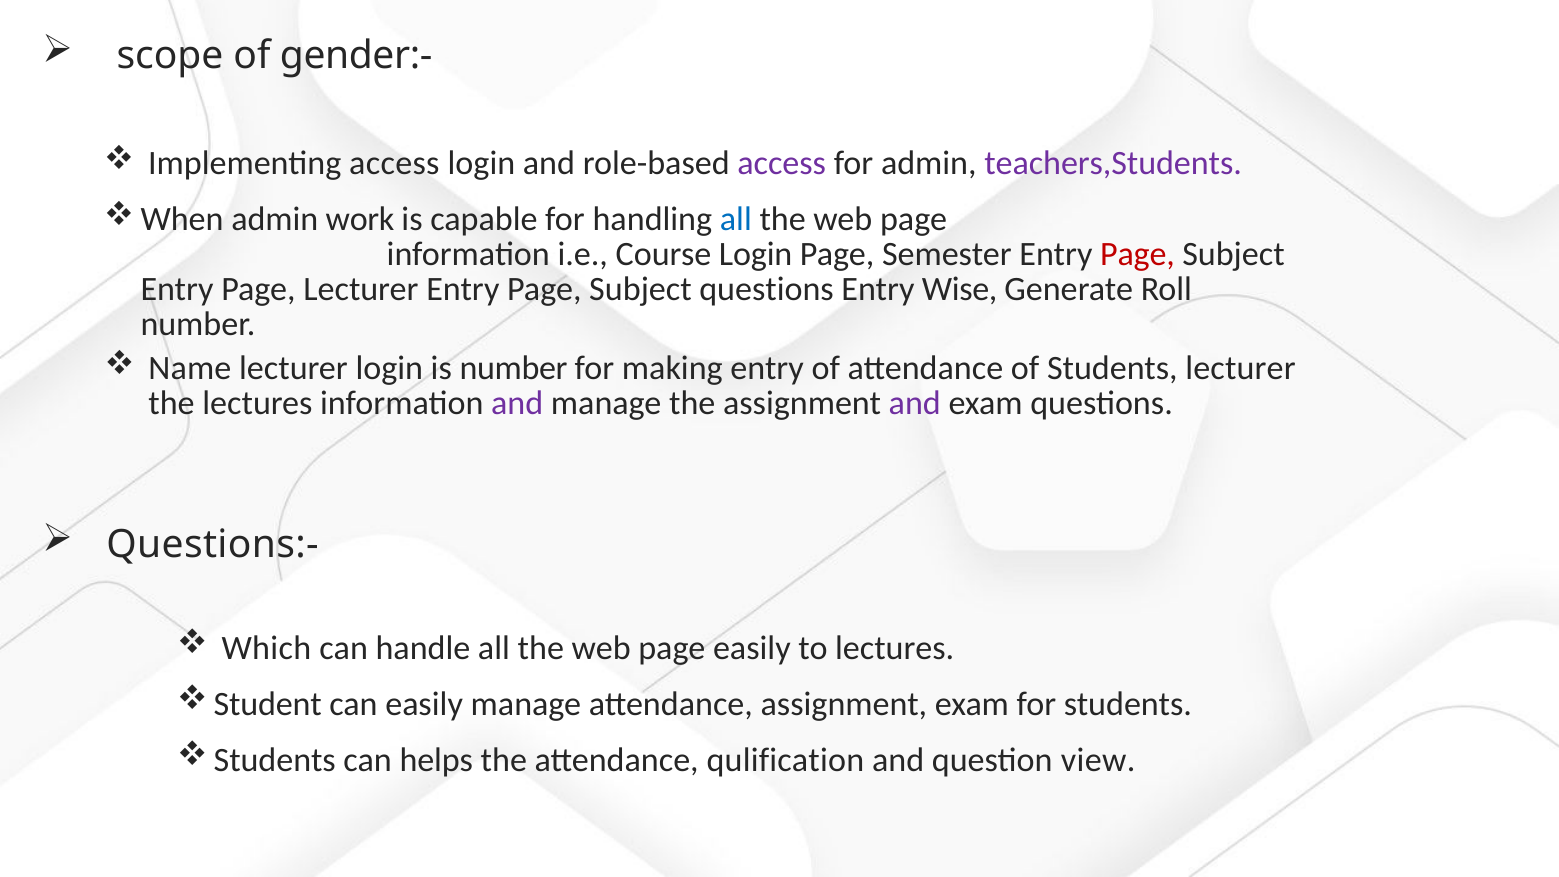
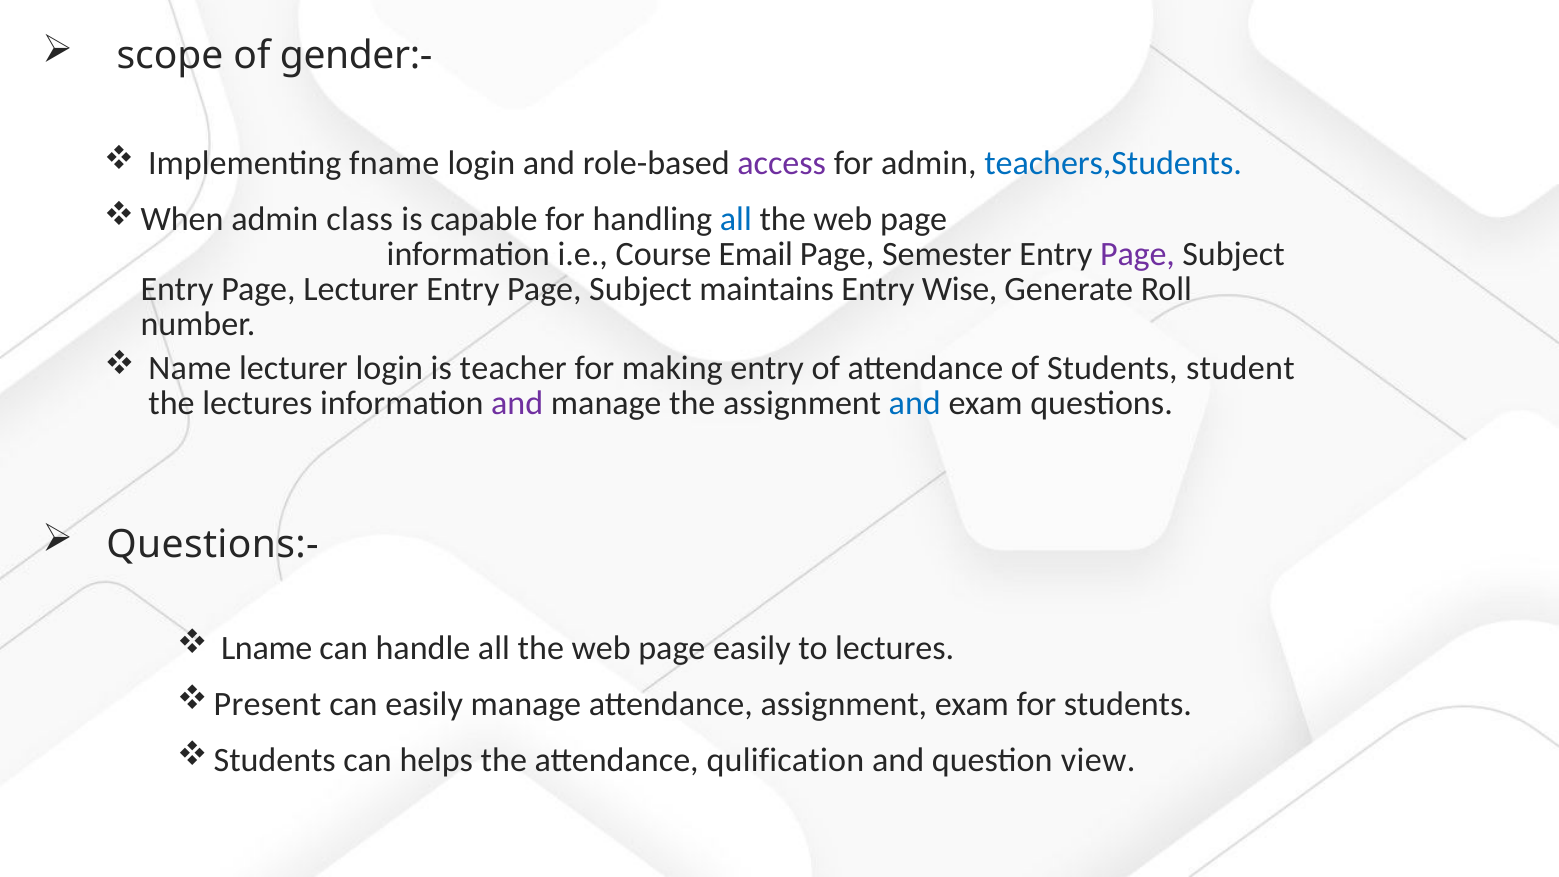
Implementing access: access -> fname (394, 163)
teachers,Students colour: purple -> blue (1113, 163)
work: work -> class (360, 219)
Course Login: Login -> Email (756, 254)
Page colour: red -> purple (1137, 254)
Subject questions: questions -> maintains (767, 289)
is number: number -> teacher (513, 368)
Students lecturer: lecturer -> student (1240, 368)
and colour: purple -> blue (915, 403)
Which: Which -> Lname (267, 648)
Student: Student -> Present (267, 704)
